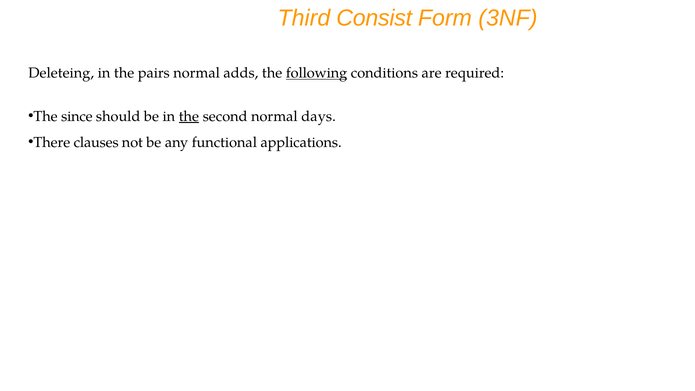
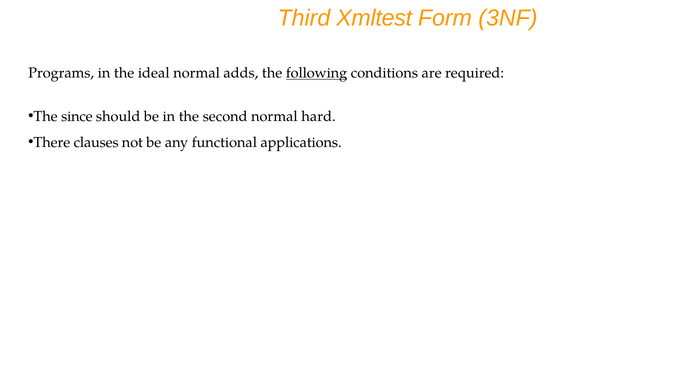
Consist: Consist -> Xmltest (374, 18)
Deleteing: Deleteing -> Programs (61, 73)
pairs: pairs -> ideal (154, 73)
the underline: present -> none (189, 116)
days: days -> hard (319, 116)
